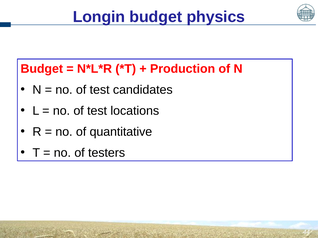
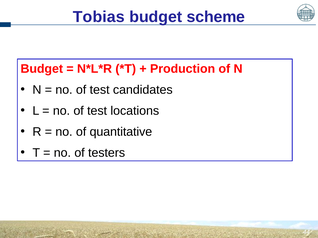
Longin: Longin -> Tobias (99, 17)
physics: physics -> scheme (216, 17)
